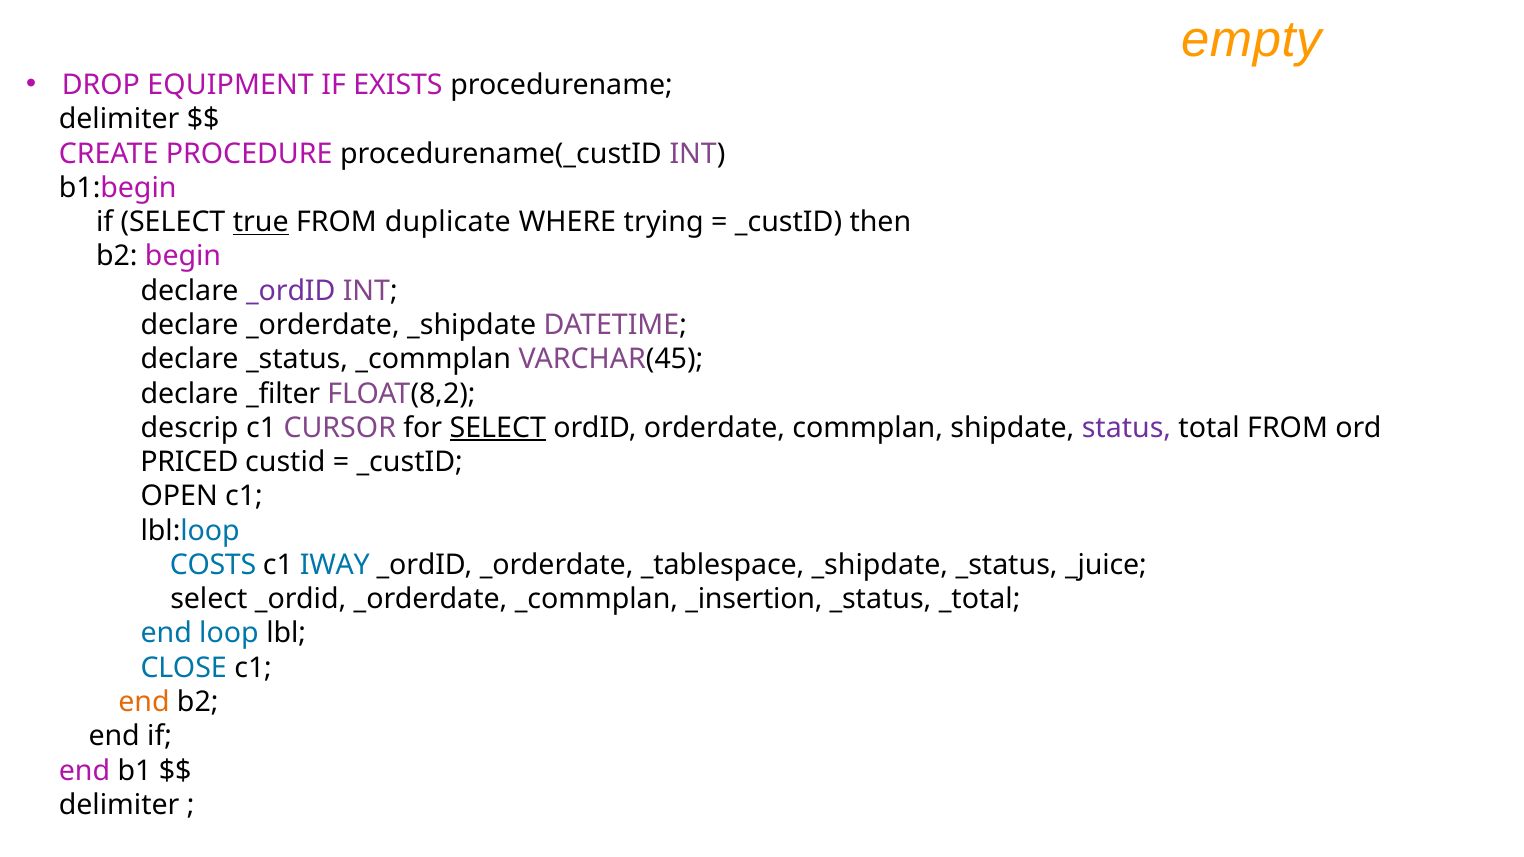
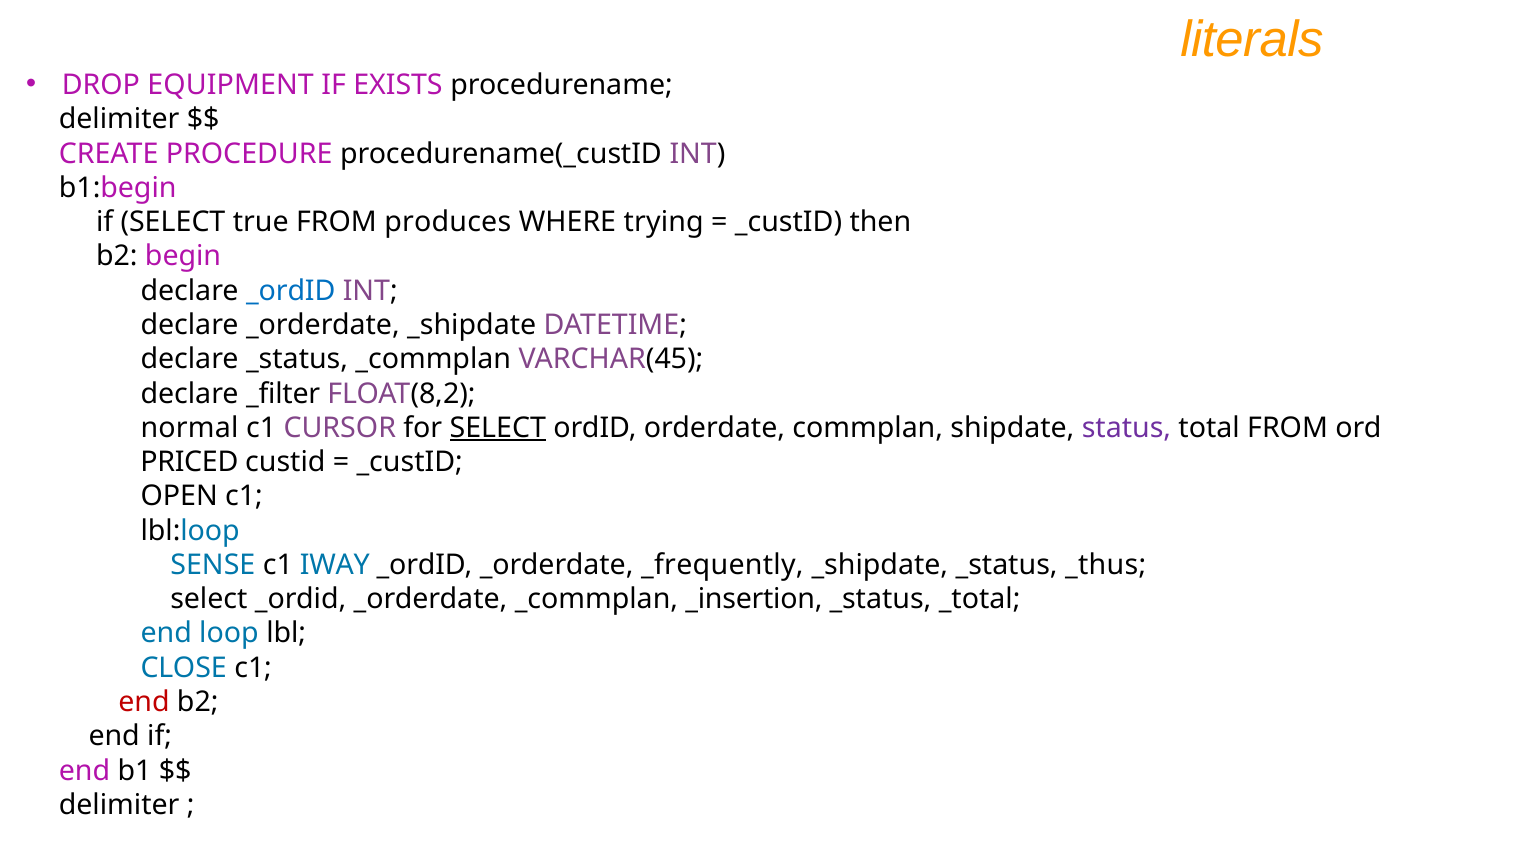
empty: empty -> literals (1252, 40)
true underline: present -> none (261, 222)
duplicate: duplicate -> produces (448, 222)
_ordID colour: purple -> blue (291, 291)
descrip: descrip -> normal (189, 428)
COSTS: COSTS -> SENSE (213, 565)
_tablespace: _tablespace -> _frequently (722, 565)
_juice: _juice -> _thus (1106, 565)
end colour: orange -> red (144, 702)
